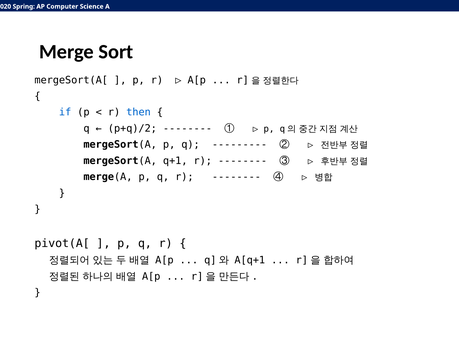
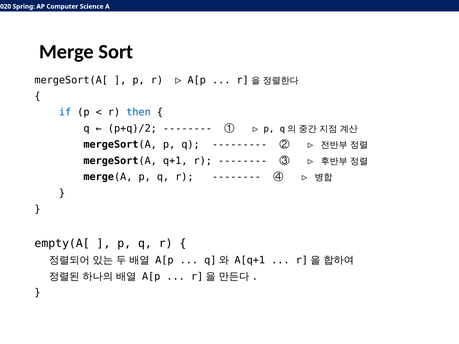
pivot(A[: pivot(A[ -> empty(A[ (62, 244)
